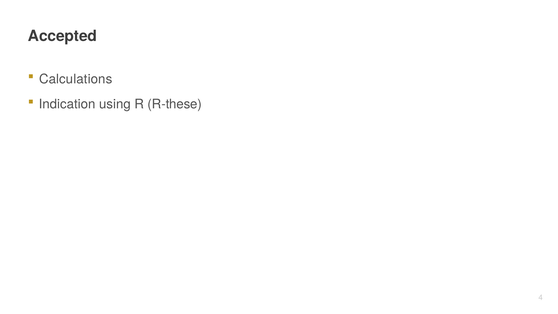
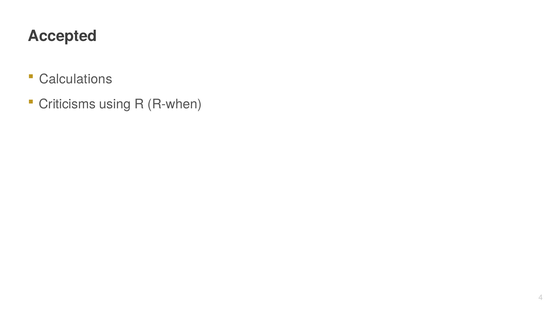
Indication: Indication -> Criticisms (67, 104)
R-these: R-these -> R-when (175, 104)
